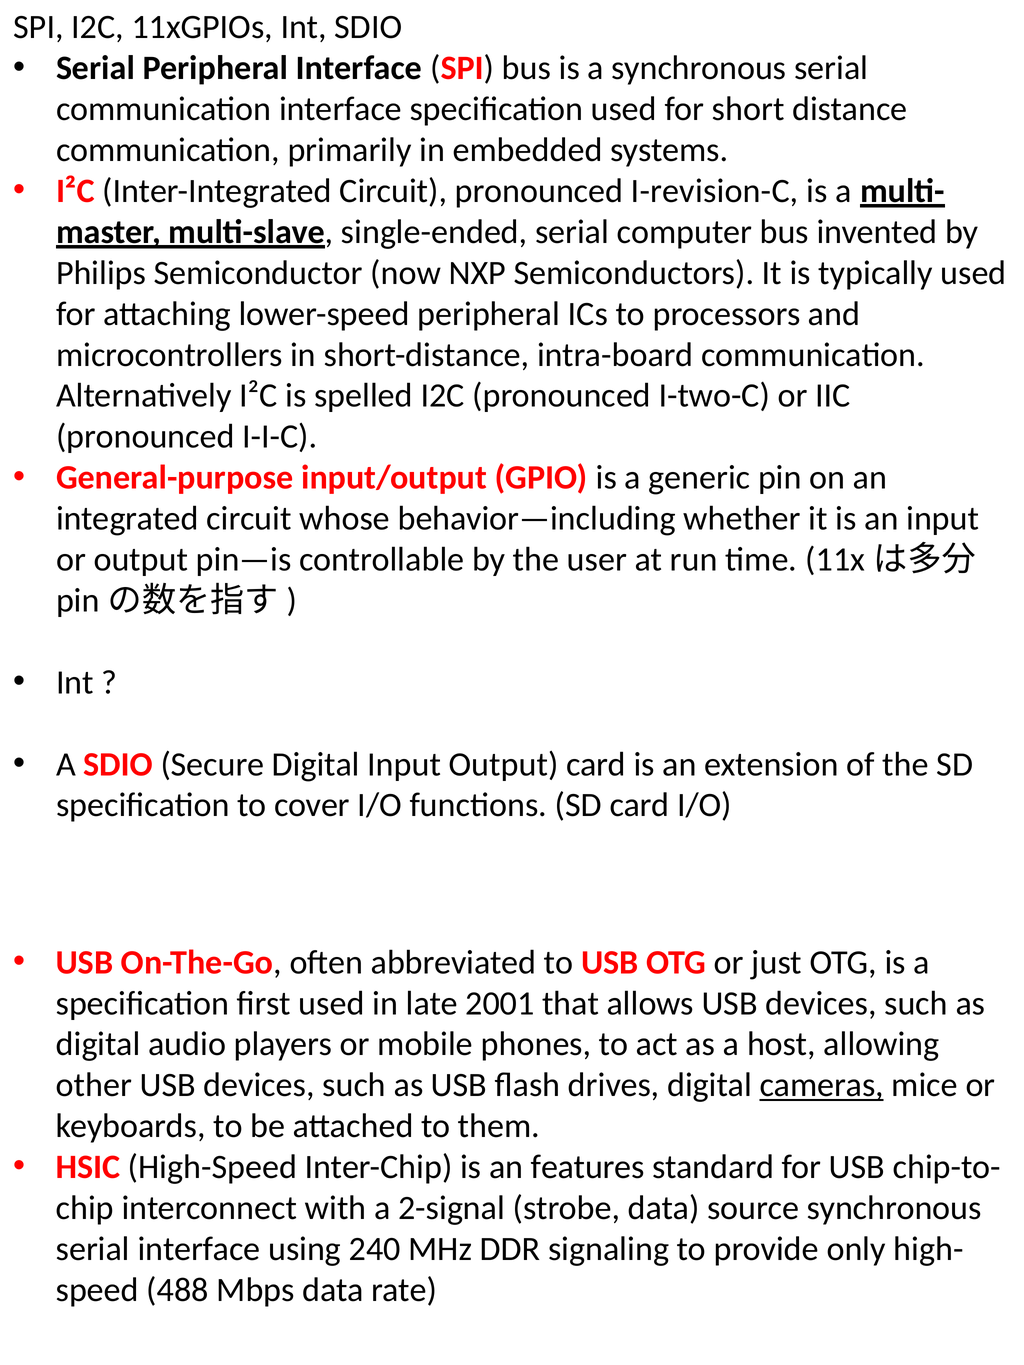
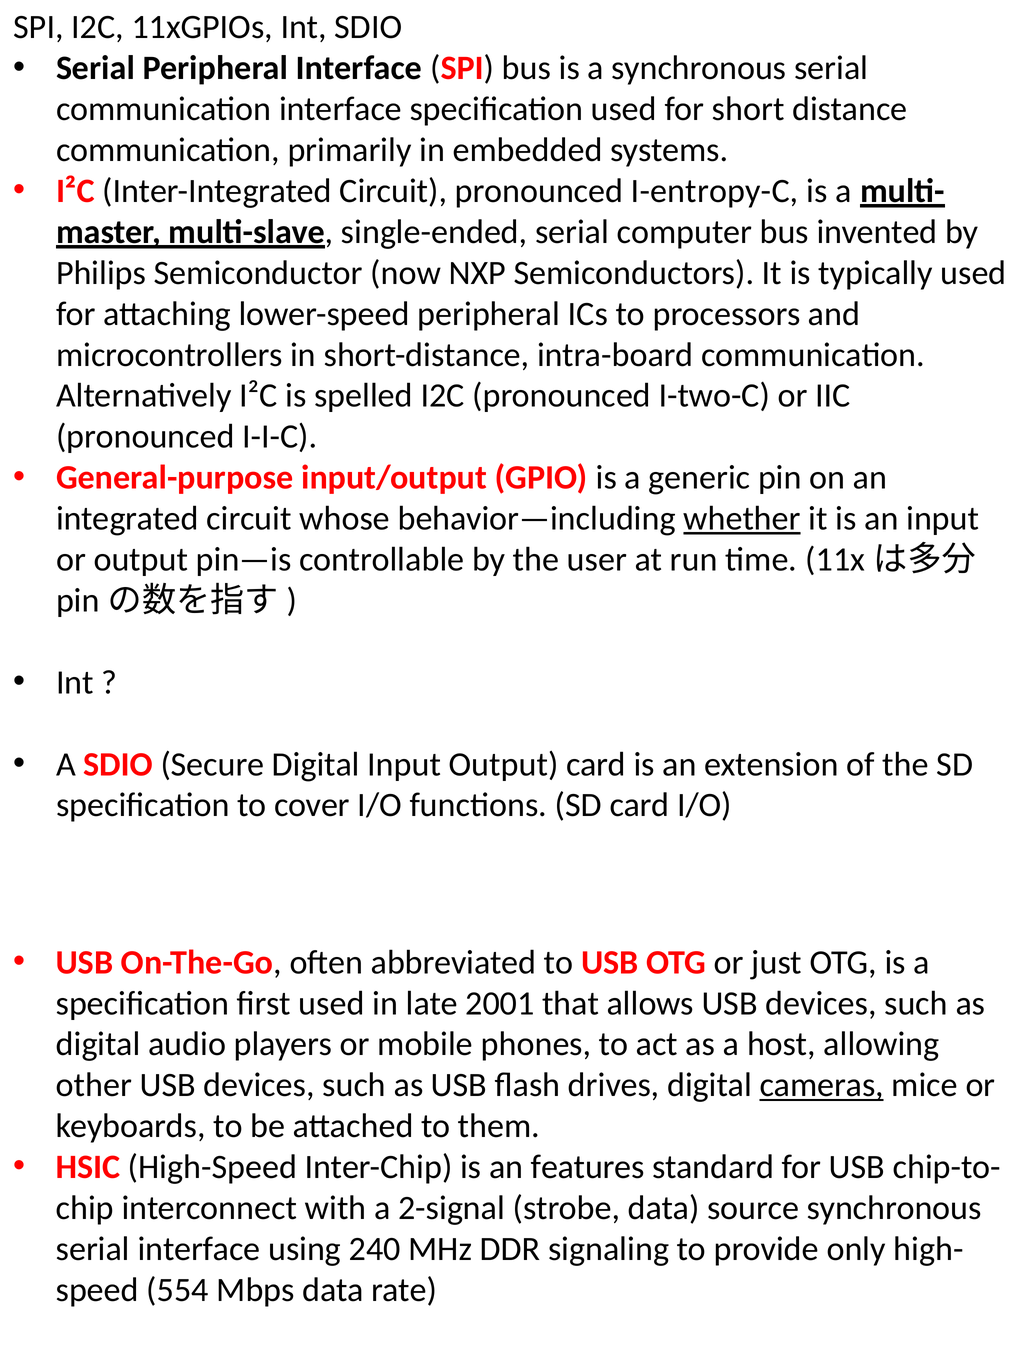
I-revision-C: I-revision-C -> I-entropy-C (715, 191)
whether underline: none -> present (742, 519)
488: 488 -> 554 (178, 1290)
